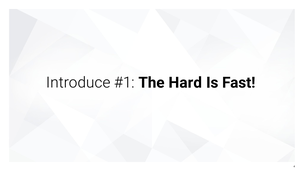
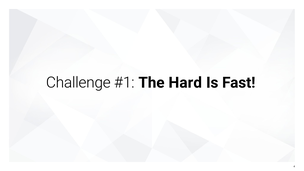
Introduce: Introduce -> Challenge (78, 83)
